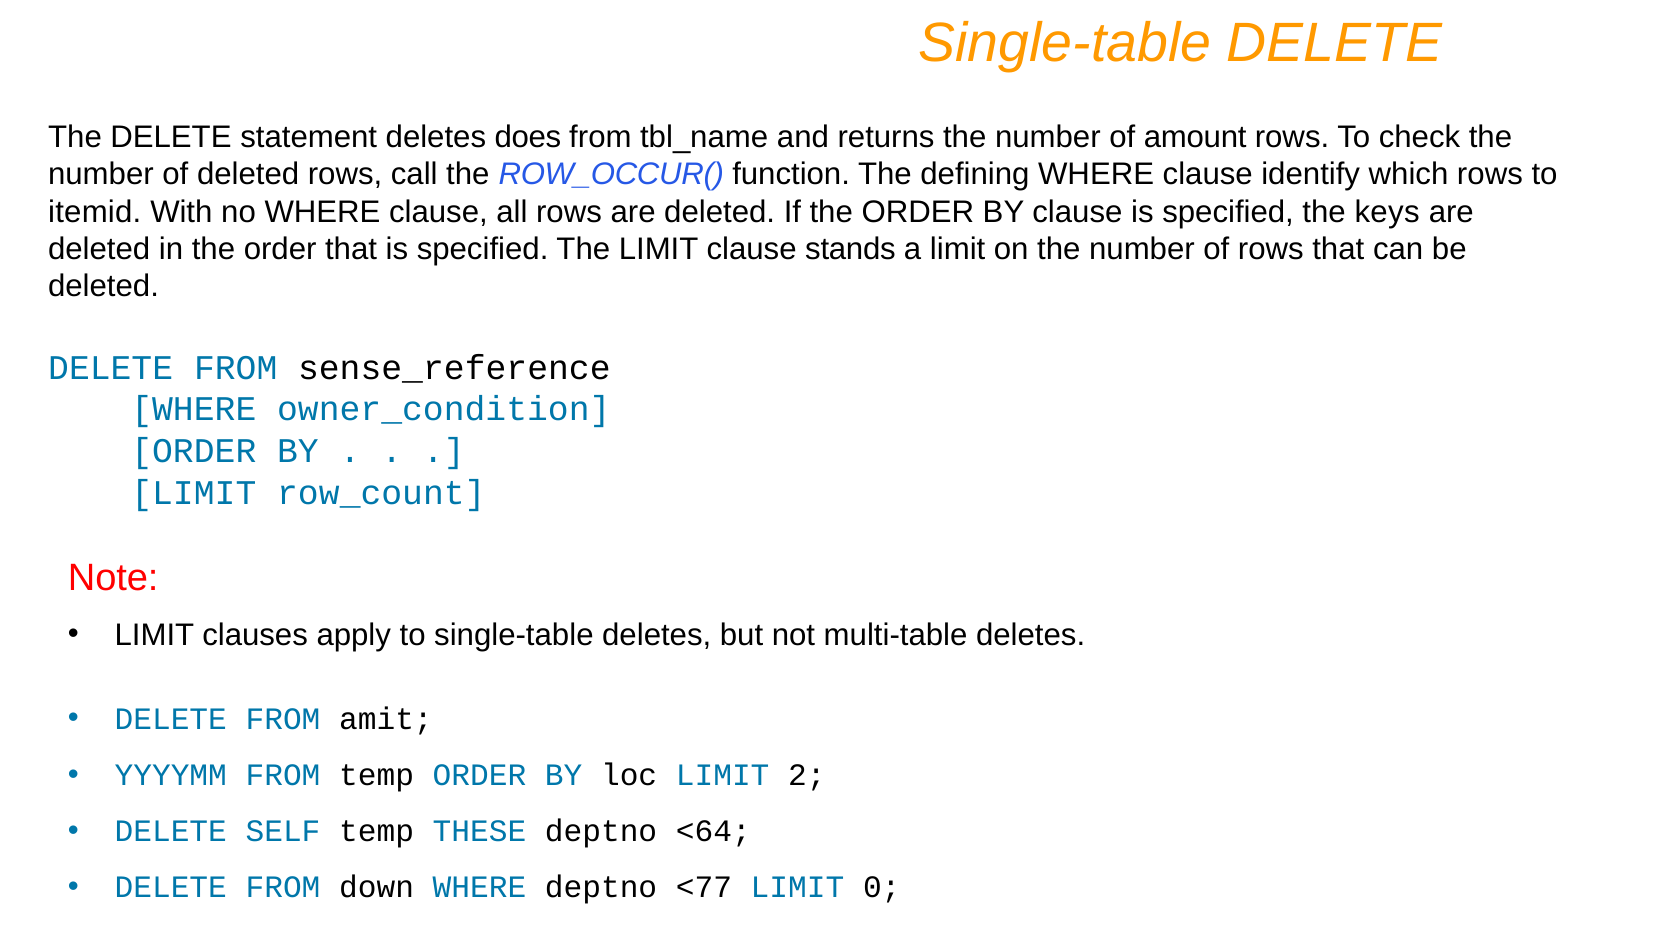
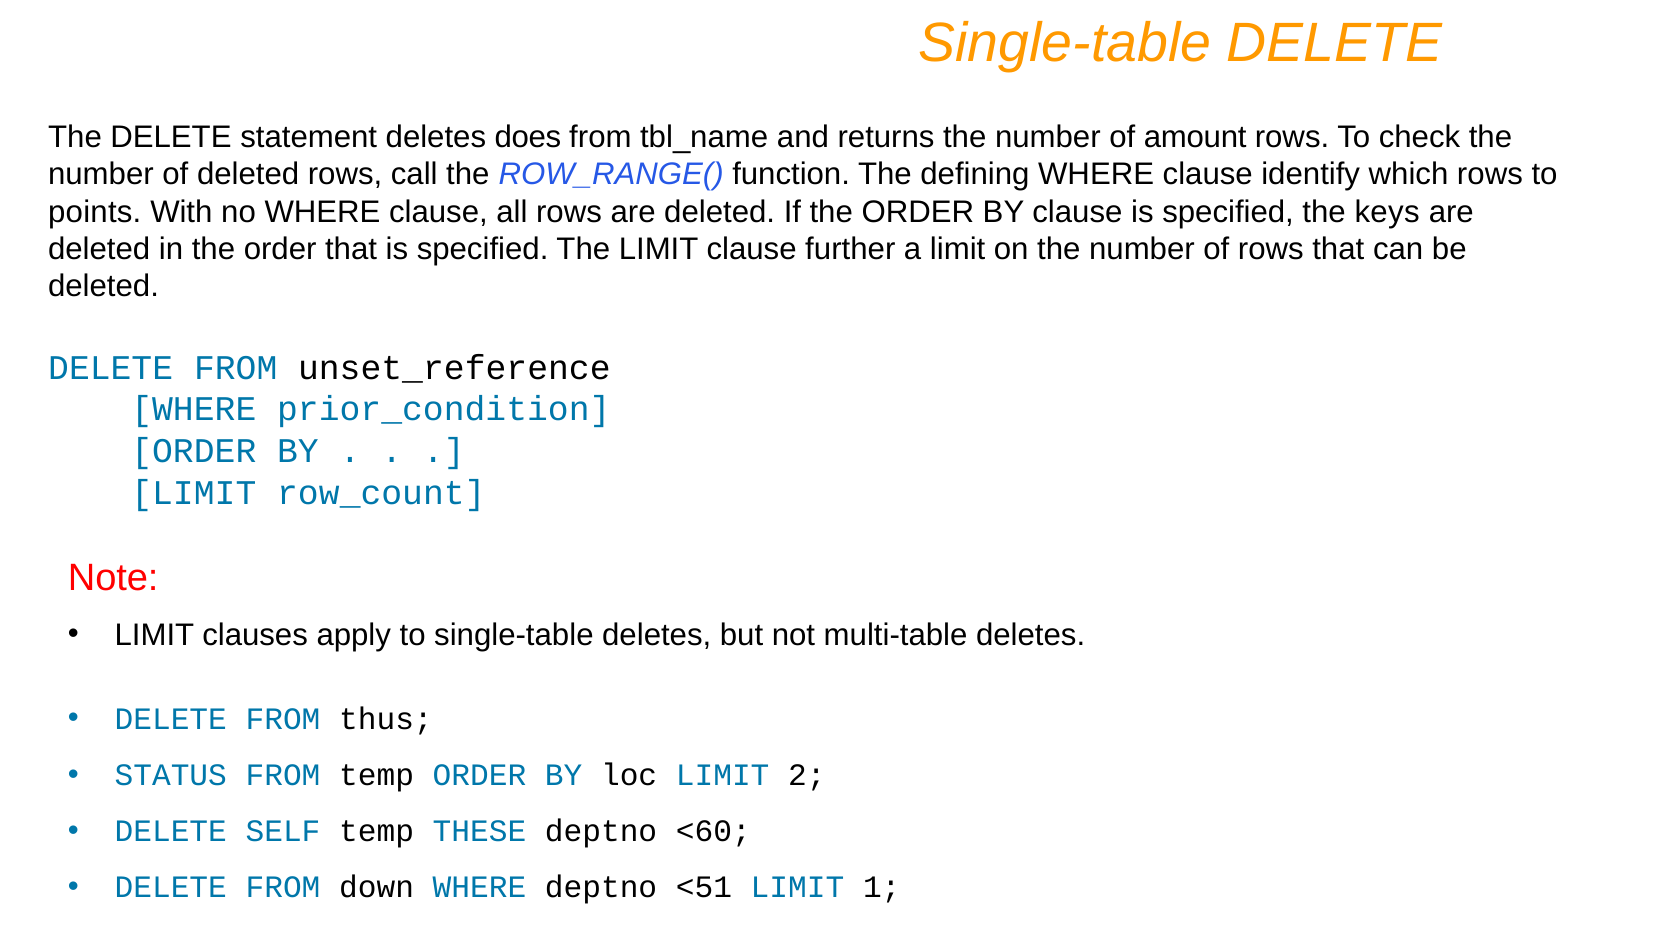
ROW_OCCUR(: ROW_OCCUR( -> ROW_RANGE( (611, 174)
itemid: itemid -> points (95, 212)
stands: stands -> further (850, 249)
sense_reference: sense_reference -> unset_reference (454, 368)
owner_condition: owner_condition -> prior_condition (444, 410)
amit: amit -> thus (386, 720)
YYYYMM: YYYYMM -> STATUS (171, 776)
<64: <64 -> <60 (713, 832)
<77: <77 -> <51 (704, 888)
0: 0 -> 1 (882, 888)
